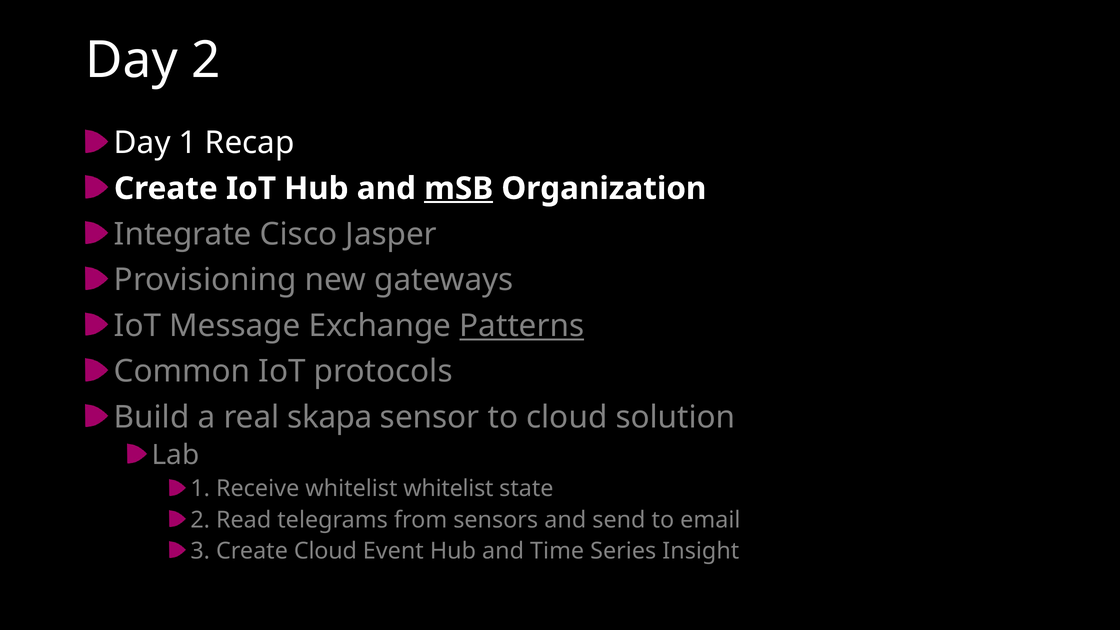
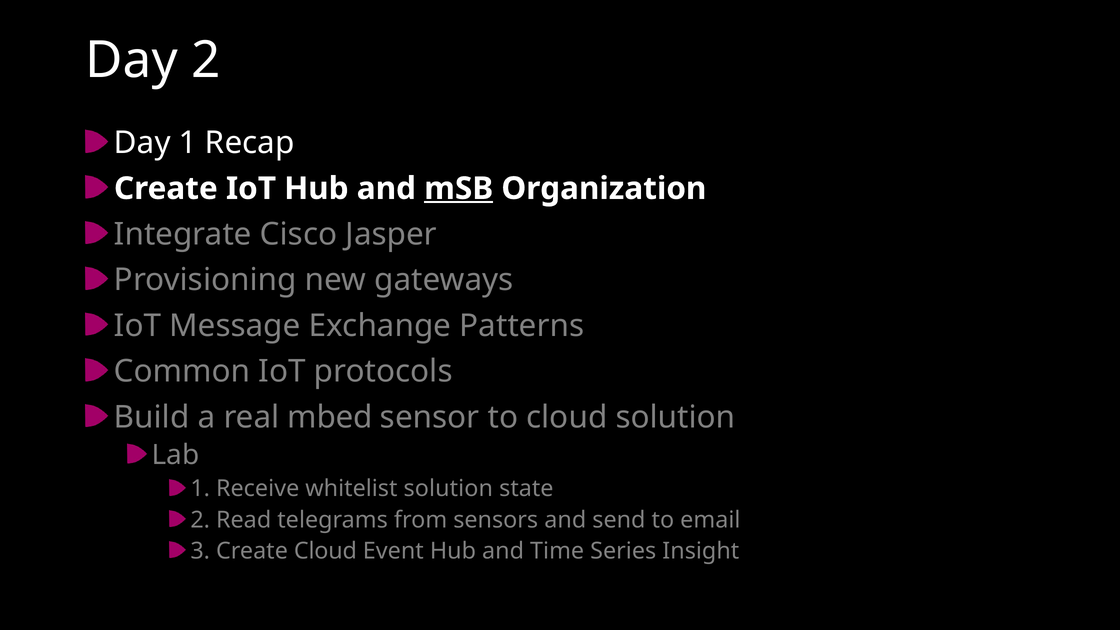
Patterns underline: present -> none (522, 326)
skapa: skapa -> mbed (330, 417)
whitelist whitelist: whitelist -> solution (448, 489)
